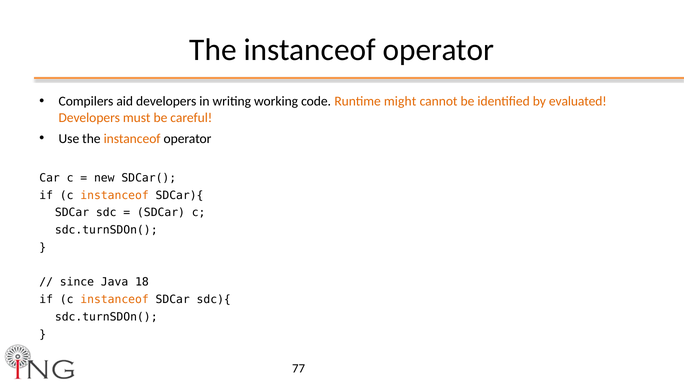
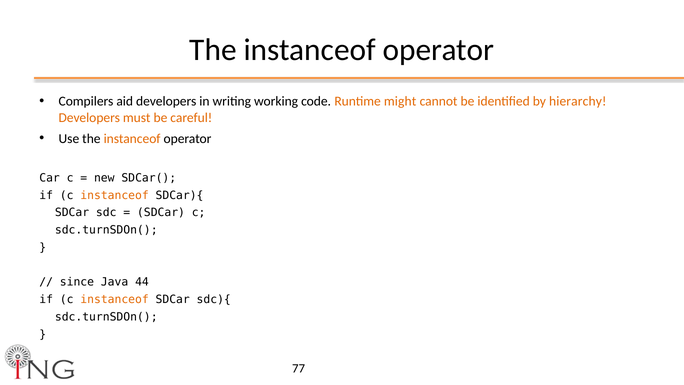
evaluated: evaluated -> hierarchy (578, 101)
18: 18 -> 44 (142, 282)
